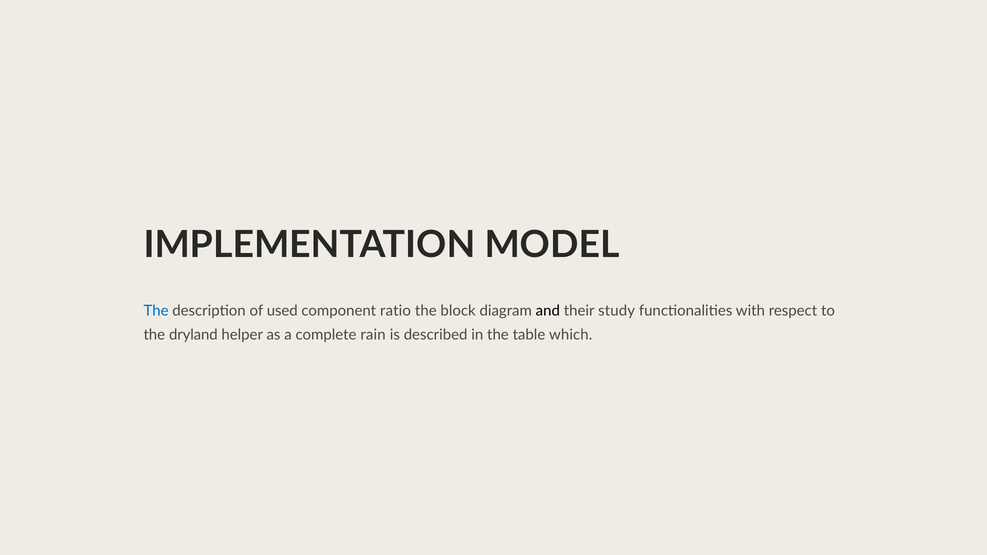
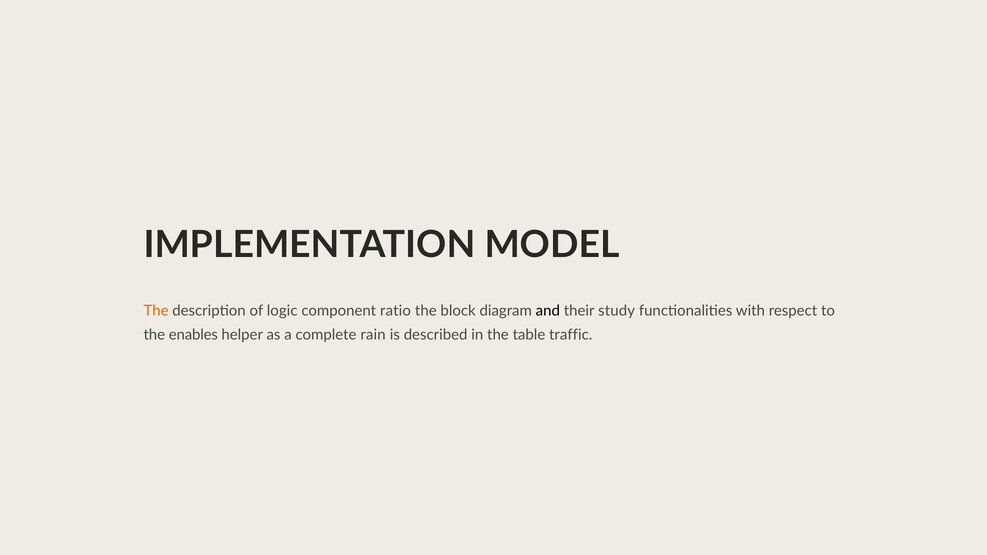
The colour: blue -> orange (156, 311)
used: used -> logic (282, 311)
dryland: dryland -> enables (193, 335)
which: which -> traffic (571, 335)
